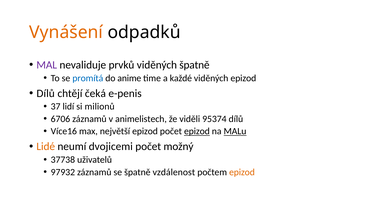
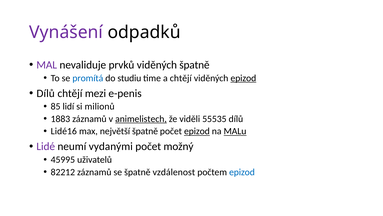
Vynášení colour: orange -> purple (66, 32)
anime: anime -> studiu (129, 78)
a každé: každé -> chtějí (181, 78)
epizod underline: none -> present (243, 78)
čeká: čeká -> mezi (95, 93)
37: 37 -> 85 (56, 106)
6706: 6706 -> 1883 (60, 119)
animelistech underline: none -> present (141, 119)
95374: 95374 -> 55535 (214, 119)
Více16: Více16 -> Lidé16 (64, 131)
největší epizod: epizod -> špatně (145, 131)
Lidé colour: orange -> purple (46, 146)
dvojicemi: dvojicemi -> vydanými (111, 146)
37738: 37738 -> 45995 (63, 159)
97932: 97932 -> 82212 (63, 172)
epizod colour: orange -> blue (242, 172)
